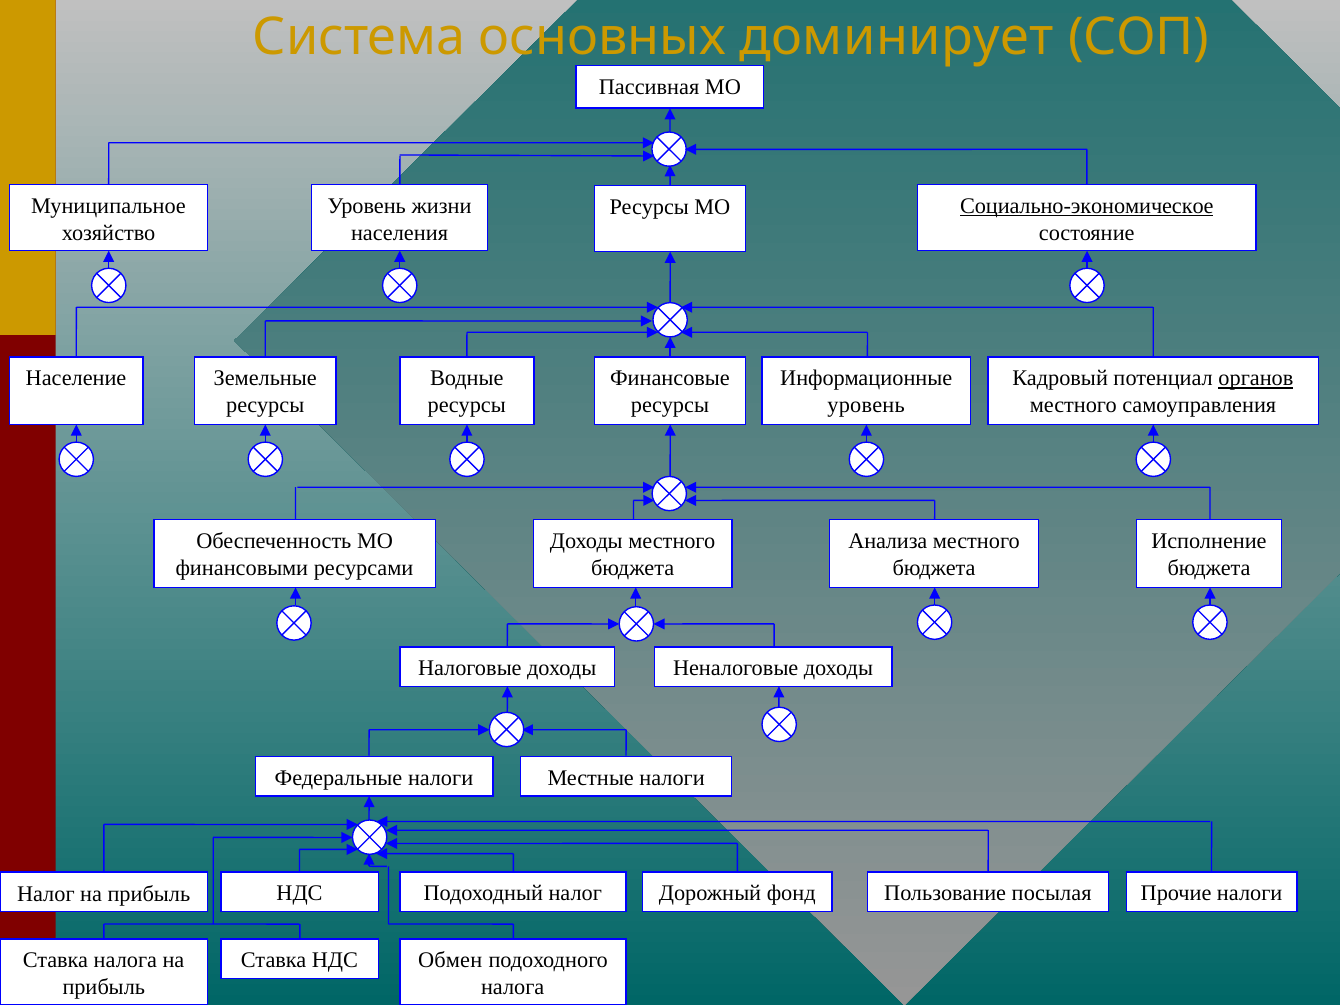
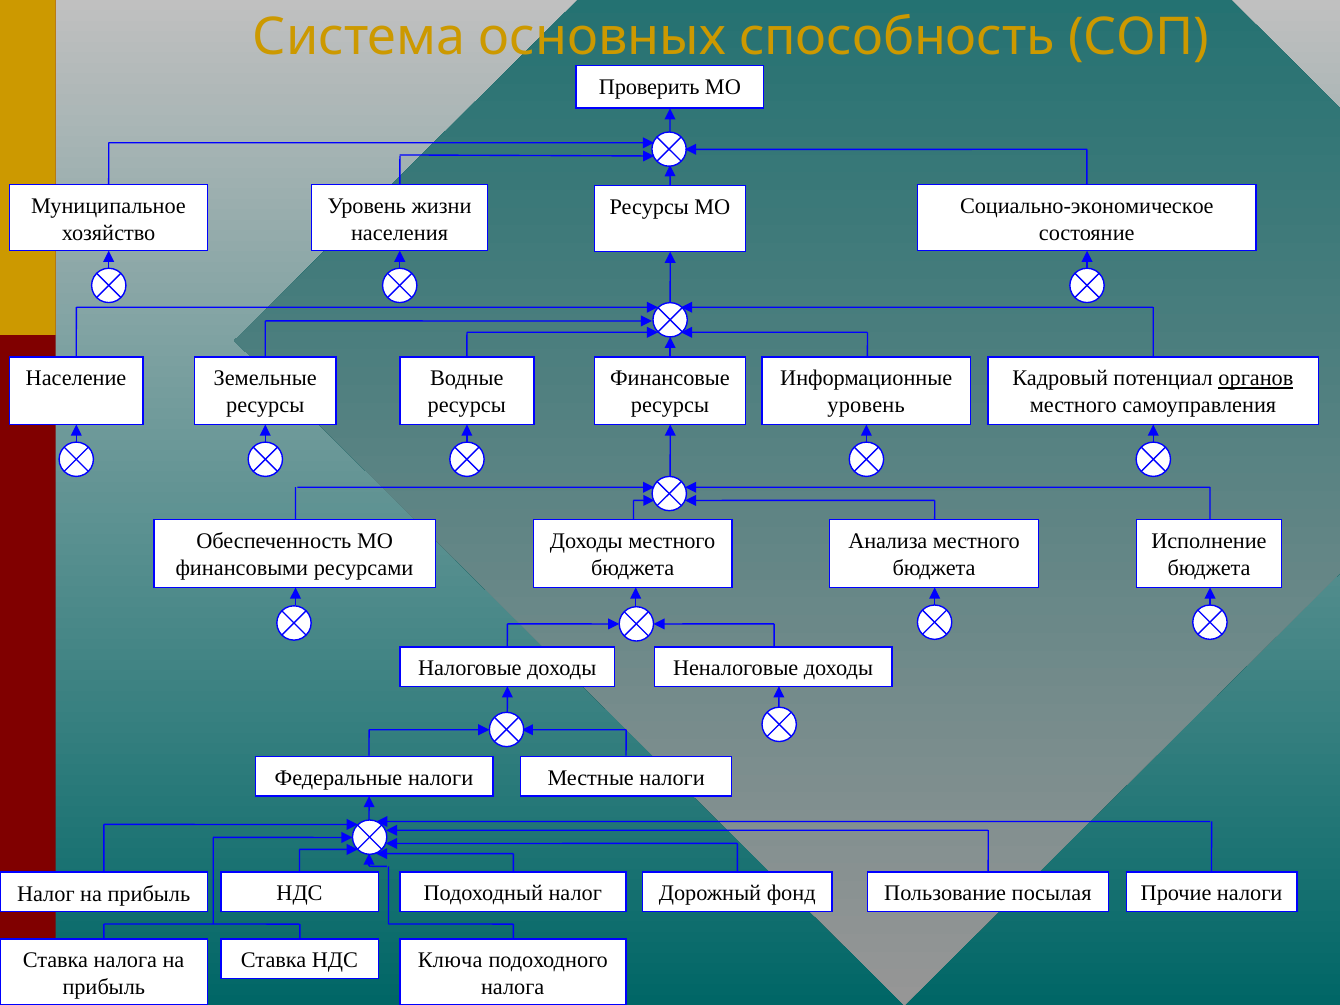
доминирует: доминирует -> способность (897, 38)
Пассивная: Пассивная -> Проверить (649, 87)
Социально-экономическое underline: present -> none (1087, 206)
Обмен: Обмен -> Ключа (450, 960)
